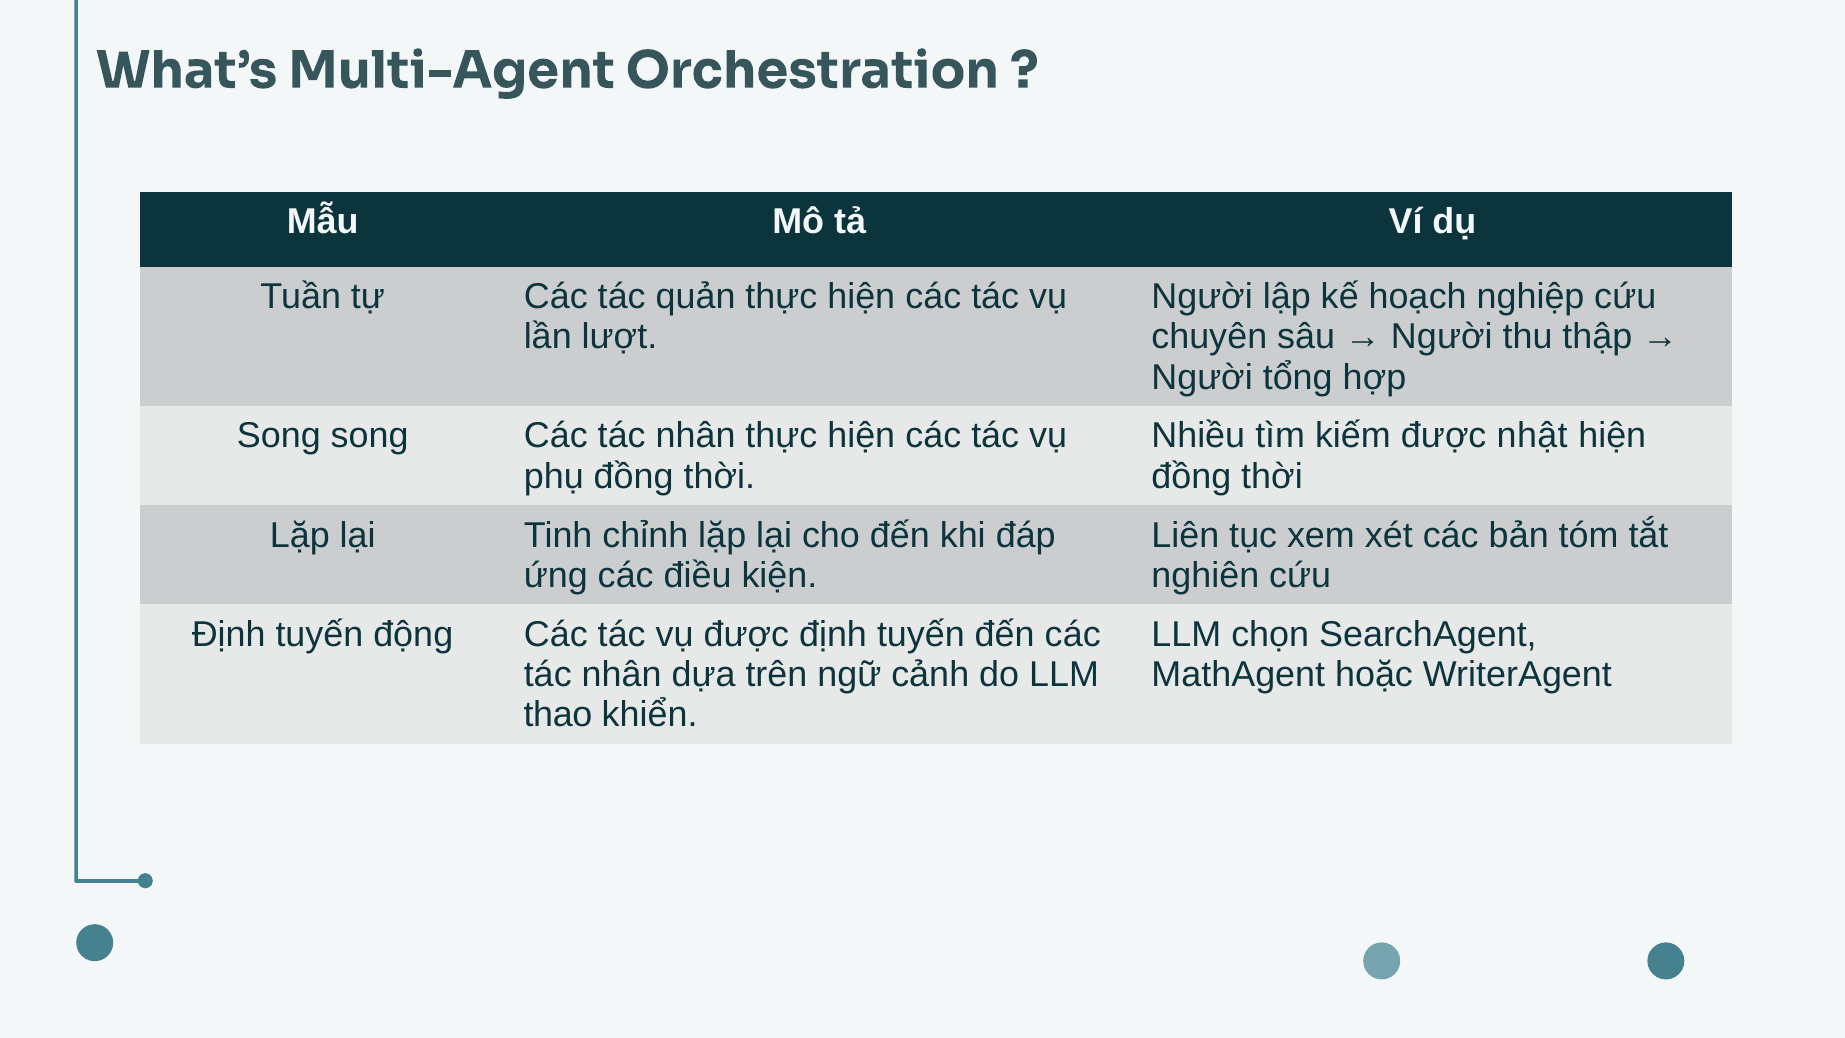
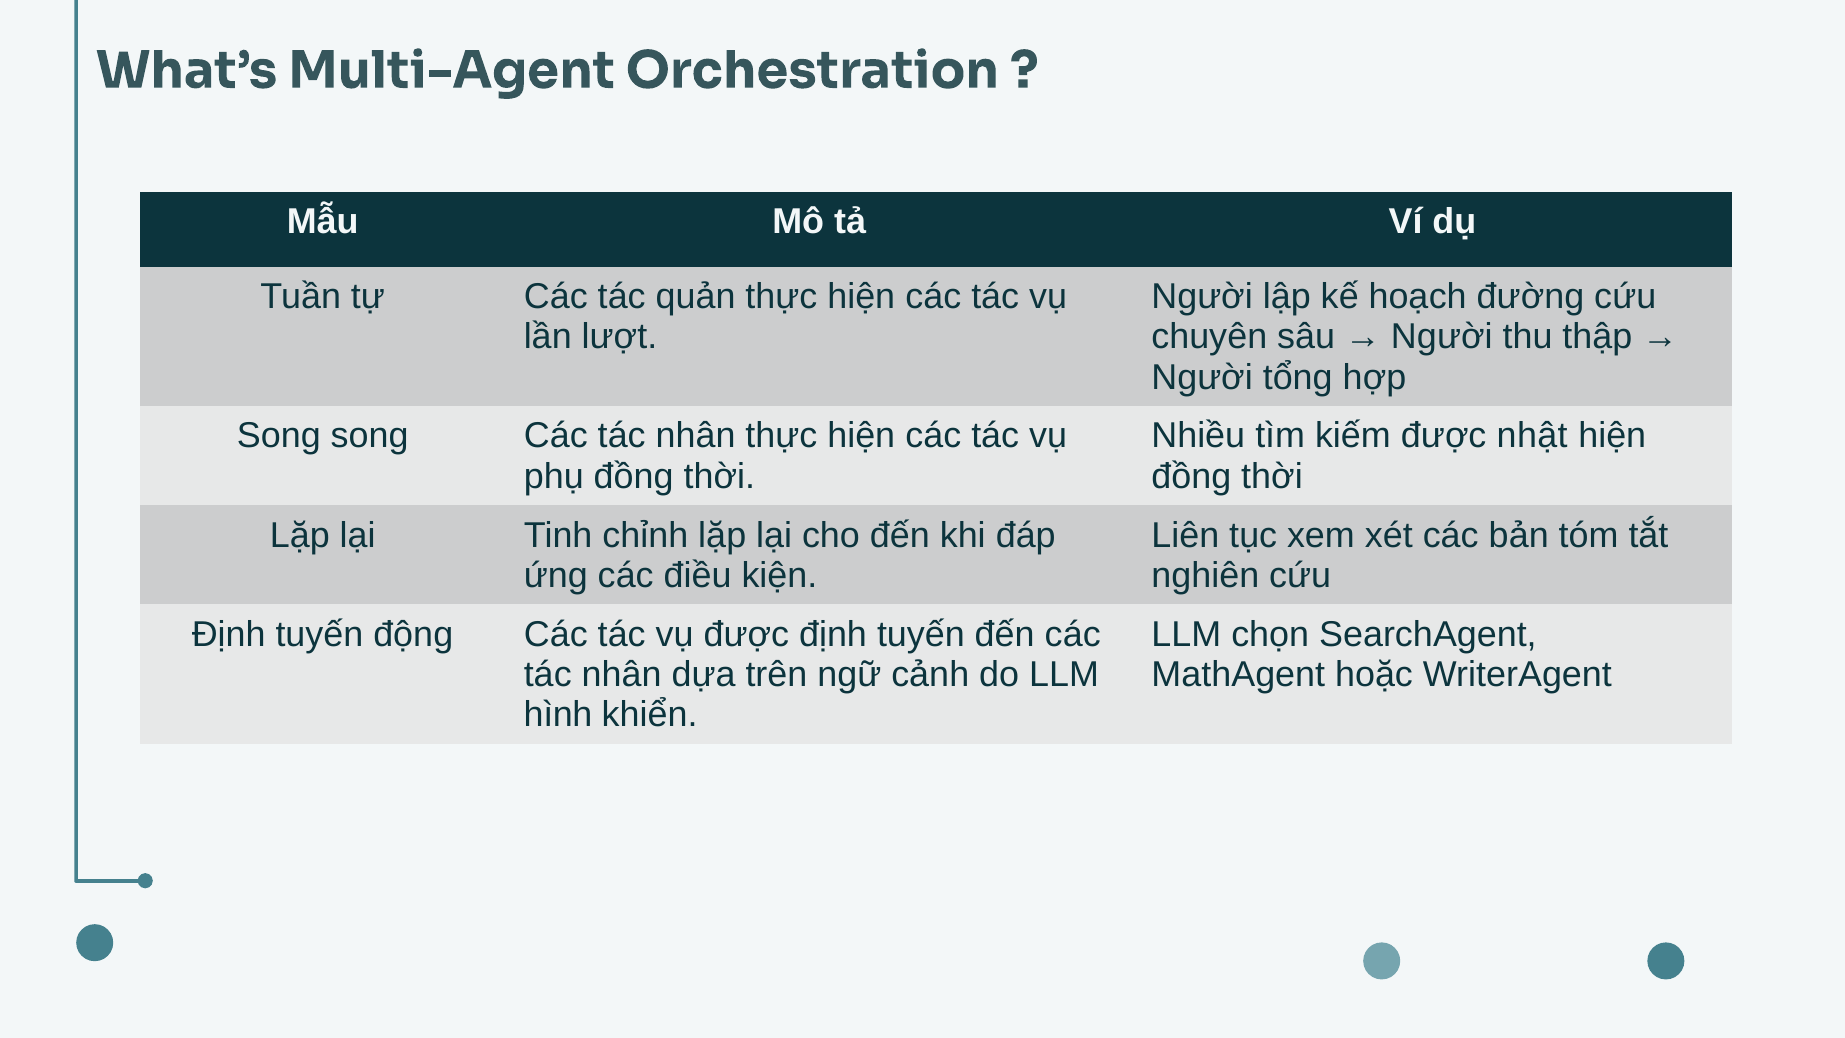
nghiệp: nghiệp -> đường (1531, 297)
thao: thao -> hình (558, 715)
